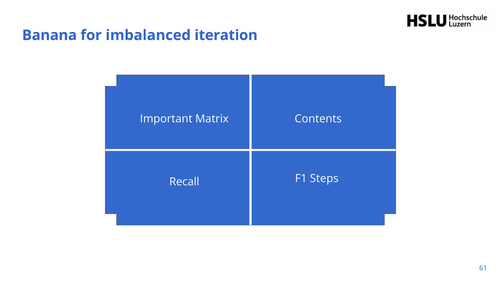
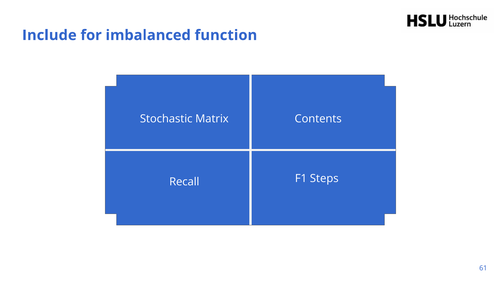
Banana: Banana -> Include (49, 35)
iteration: iteration -> function (226, 35)
Important: Important -> Stochastic (166, 119)
